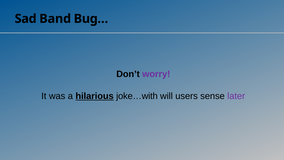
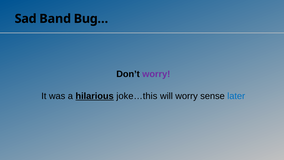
joke…with: joke…with -> joke…this (137, 96)
will users: users -> worry (187, 96)
later colour: purple -> blue (236, 96)
